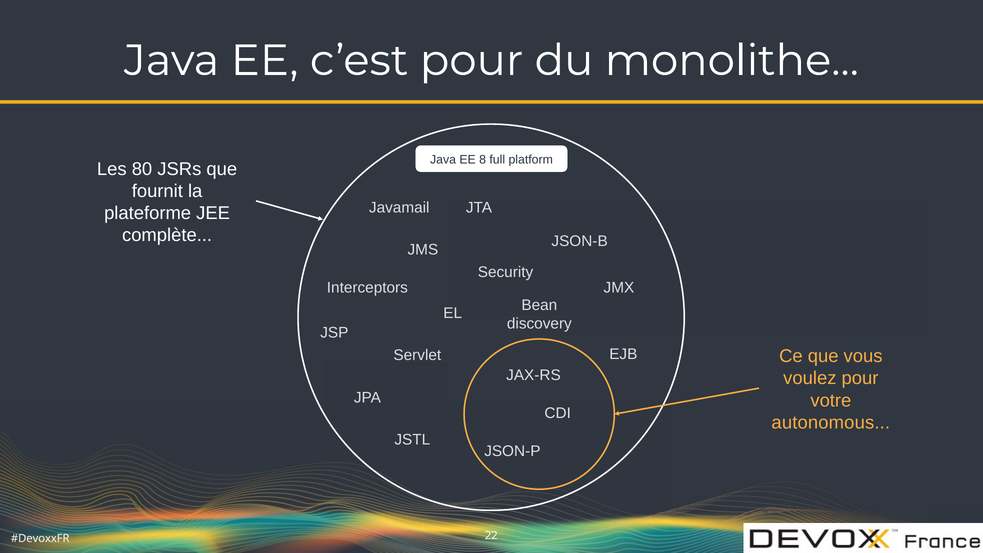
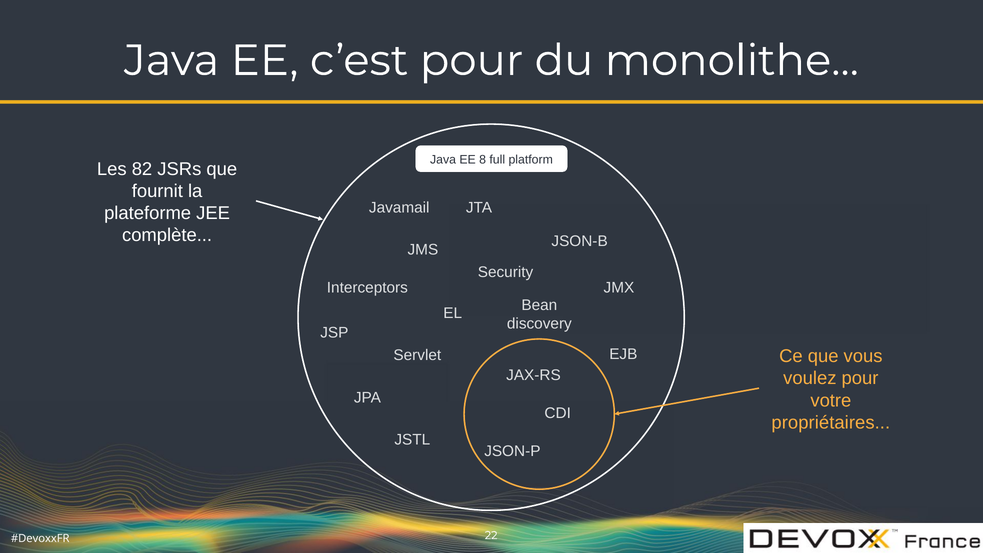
80: 80 -> 82 (142, 169)
autonomous: autonomous -> propriétaires (831, 423)
